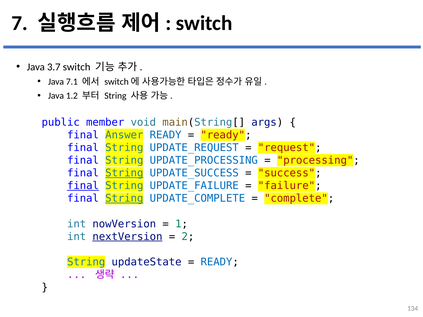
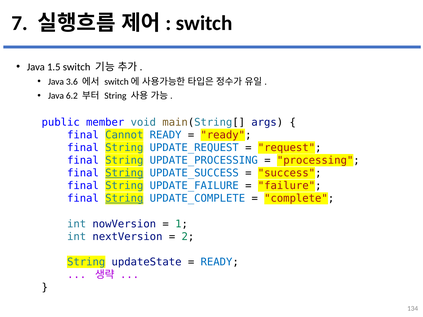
3.7: 3.7 -> 1.5 (54, 67)
7.1: 7.1 -> 3.6 (72, 82)
1.2: 1.2 -> 6.2 (72, 96)
Answer: Answer -> Cannot (124, 135)
final underline: present -> none (83, 186)
nextVersion underline: present -> none (127, 237)
